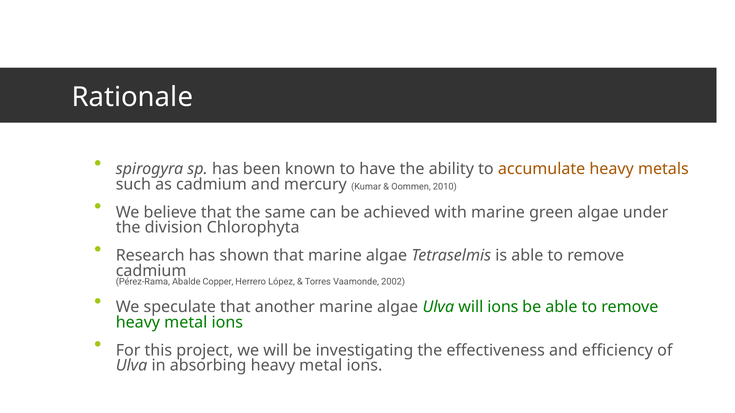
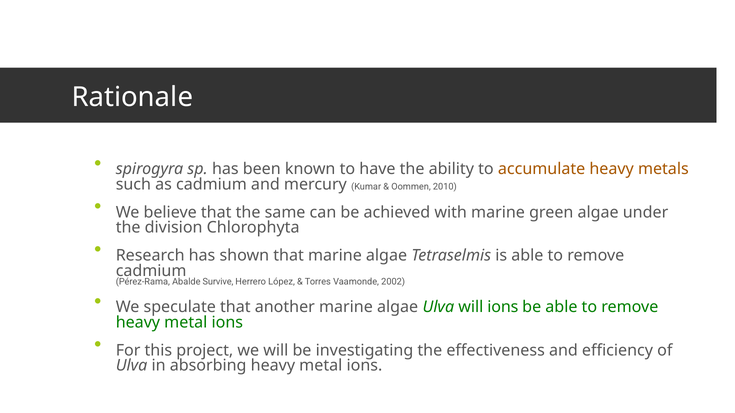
Copper: Copper -> Survive (218, 282)
